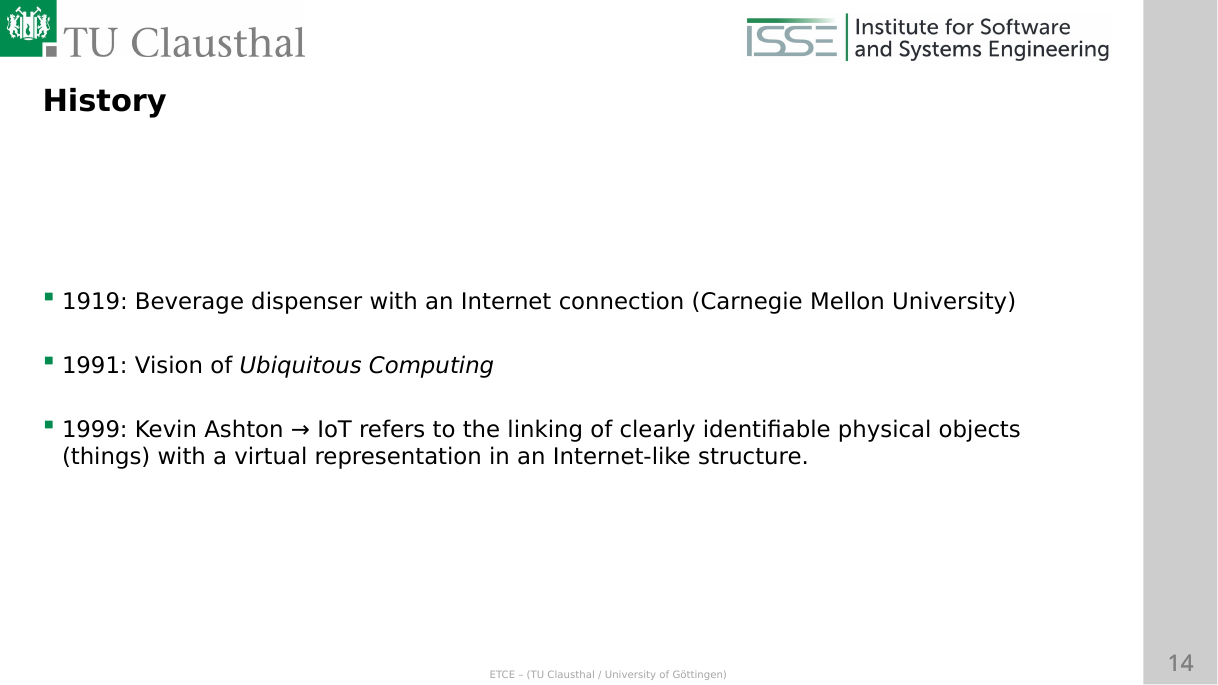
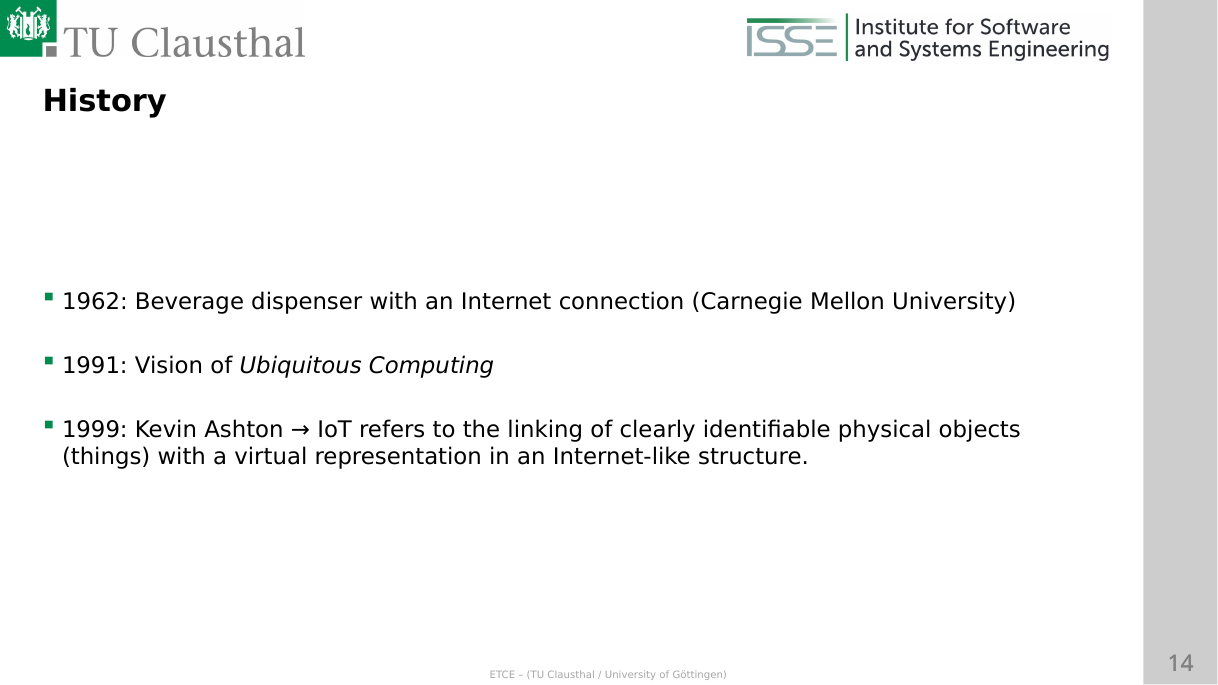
1919: 1919 -> 1962 (95, 302)
